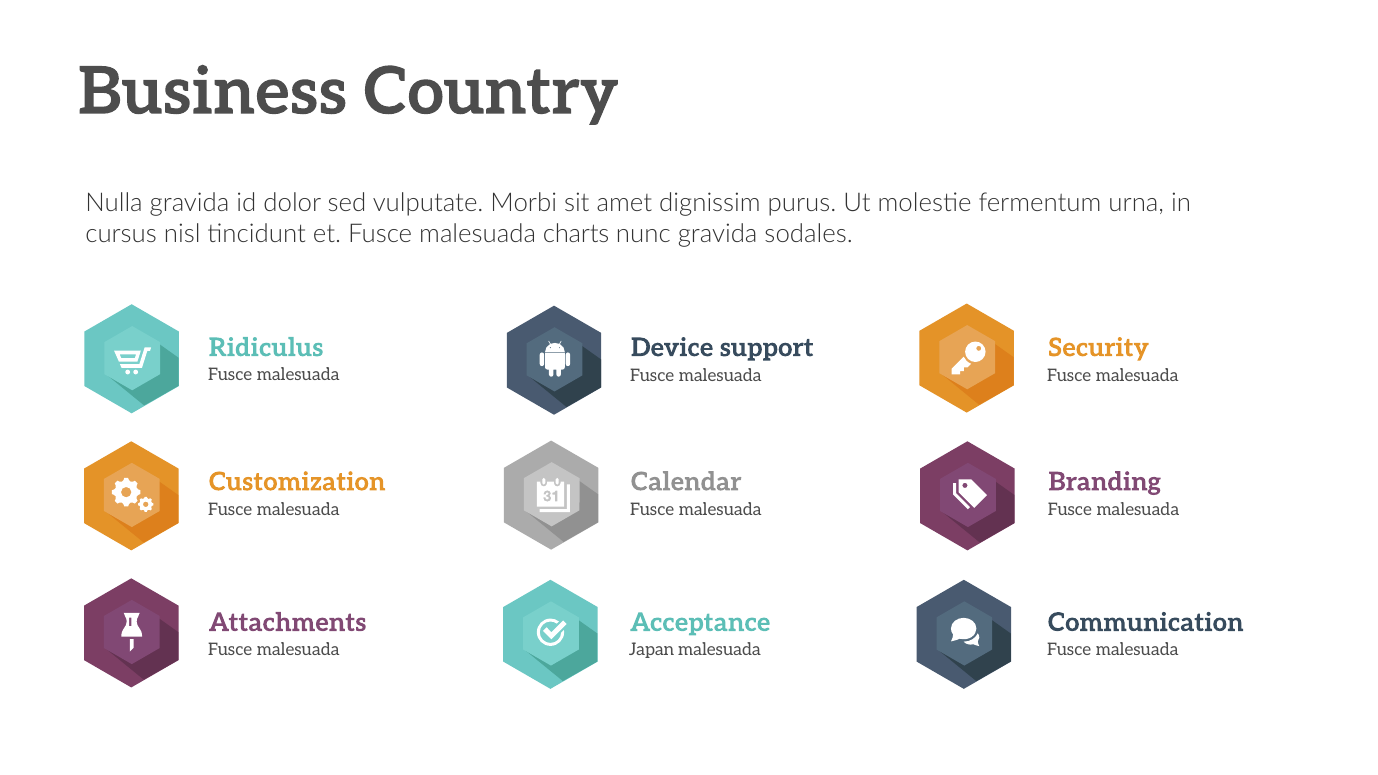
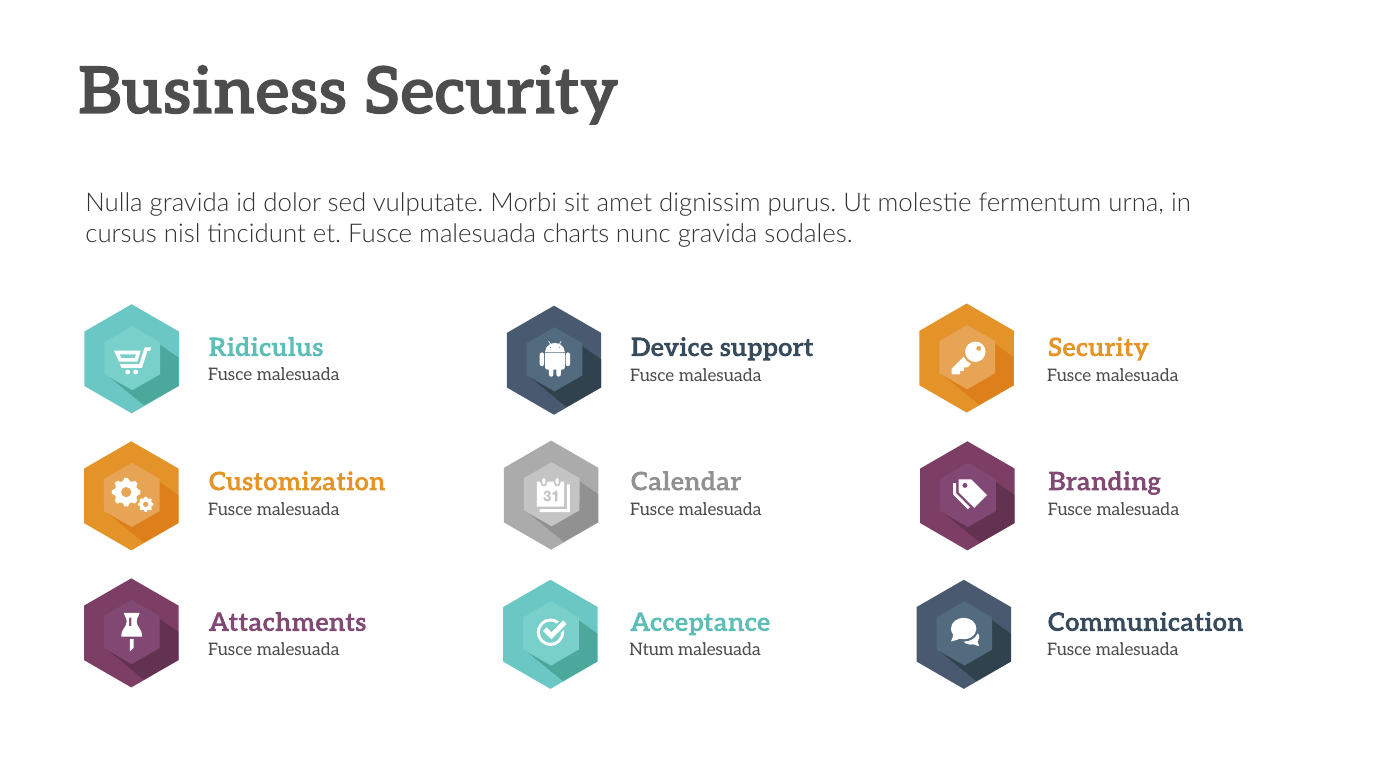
Business Country: Country -> Security (491, 92)
Japan: Japan -> Ntum (652, 650)
